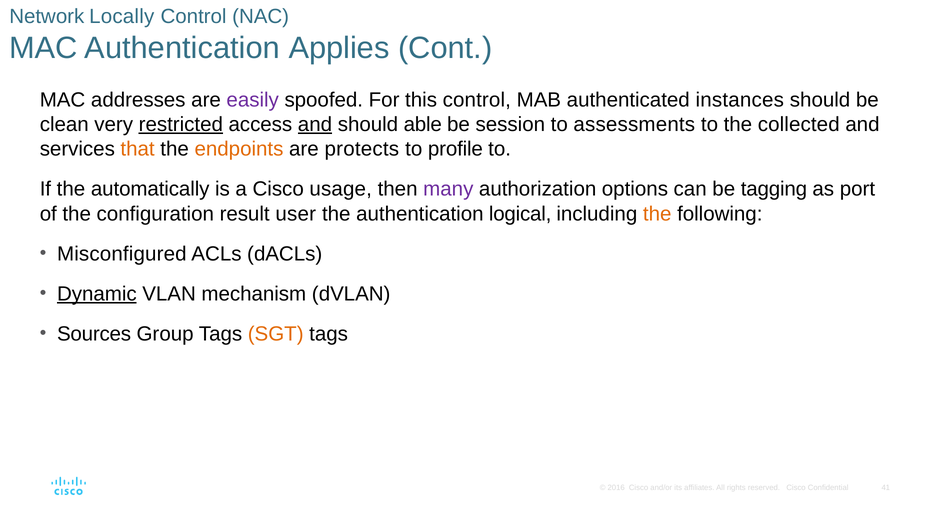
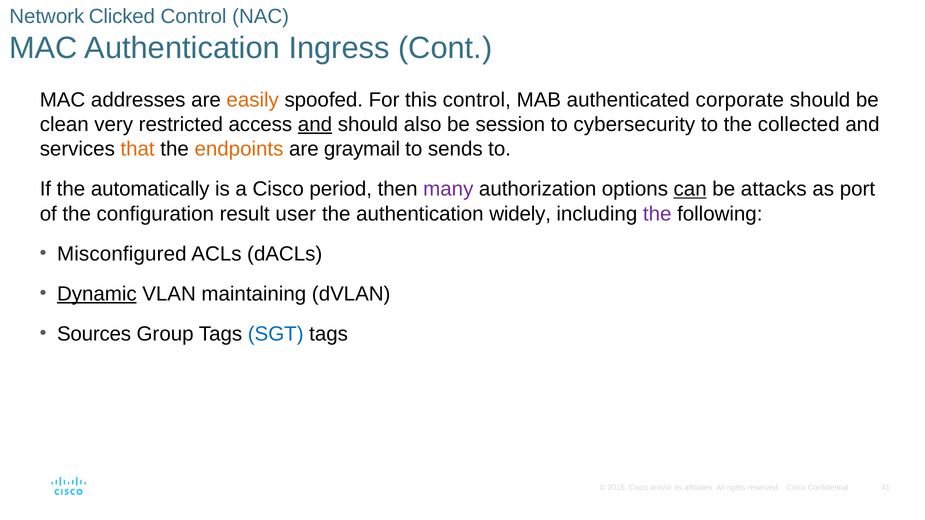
Locally: Locally -> Clicked (122, 16)
Applies: Applies -> Ingress (339, 48)
easily colour: purple -> orange (253, 100)
instances: instances -> corporate (740, 100)
restricted underline: present -> none (181, 125)
able: able -> also (423, 125)
assessments: assessments -> cybersecurity (634, 125)
protects: protects -> graymail (362, 149)
profile: profile -> sends (455, 149)
usage: usage -> period (341, 189)
can underline: none -> present (690, 189)
tagging: tagging -> attacks (774, 189)
logical: logical -> widely (520, 214)
the colour: orange -> purple (657, 214)
mechanism: mechanism -> maintaining (254, 294)
SGT colour: orange -> blue (276, 334)
